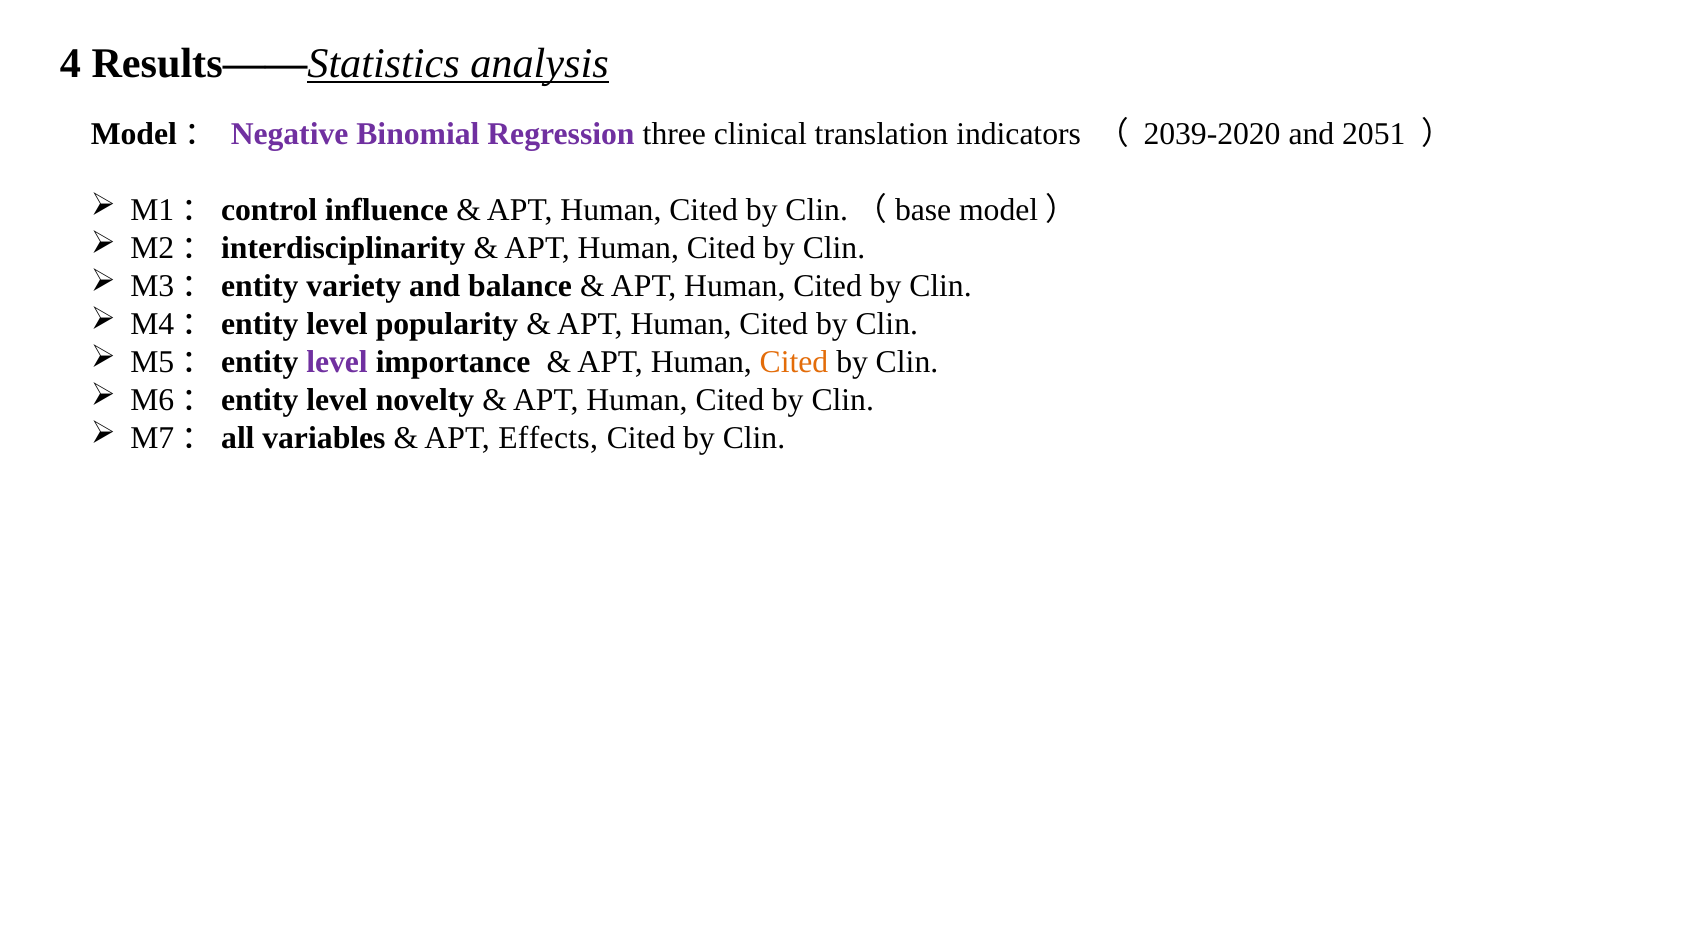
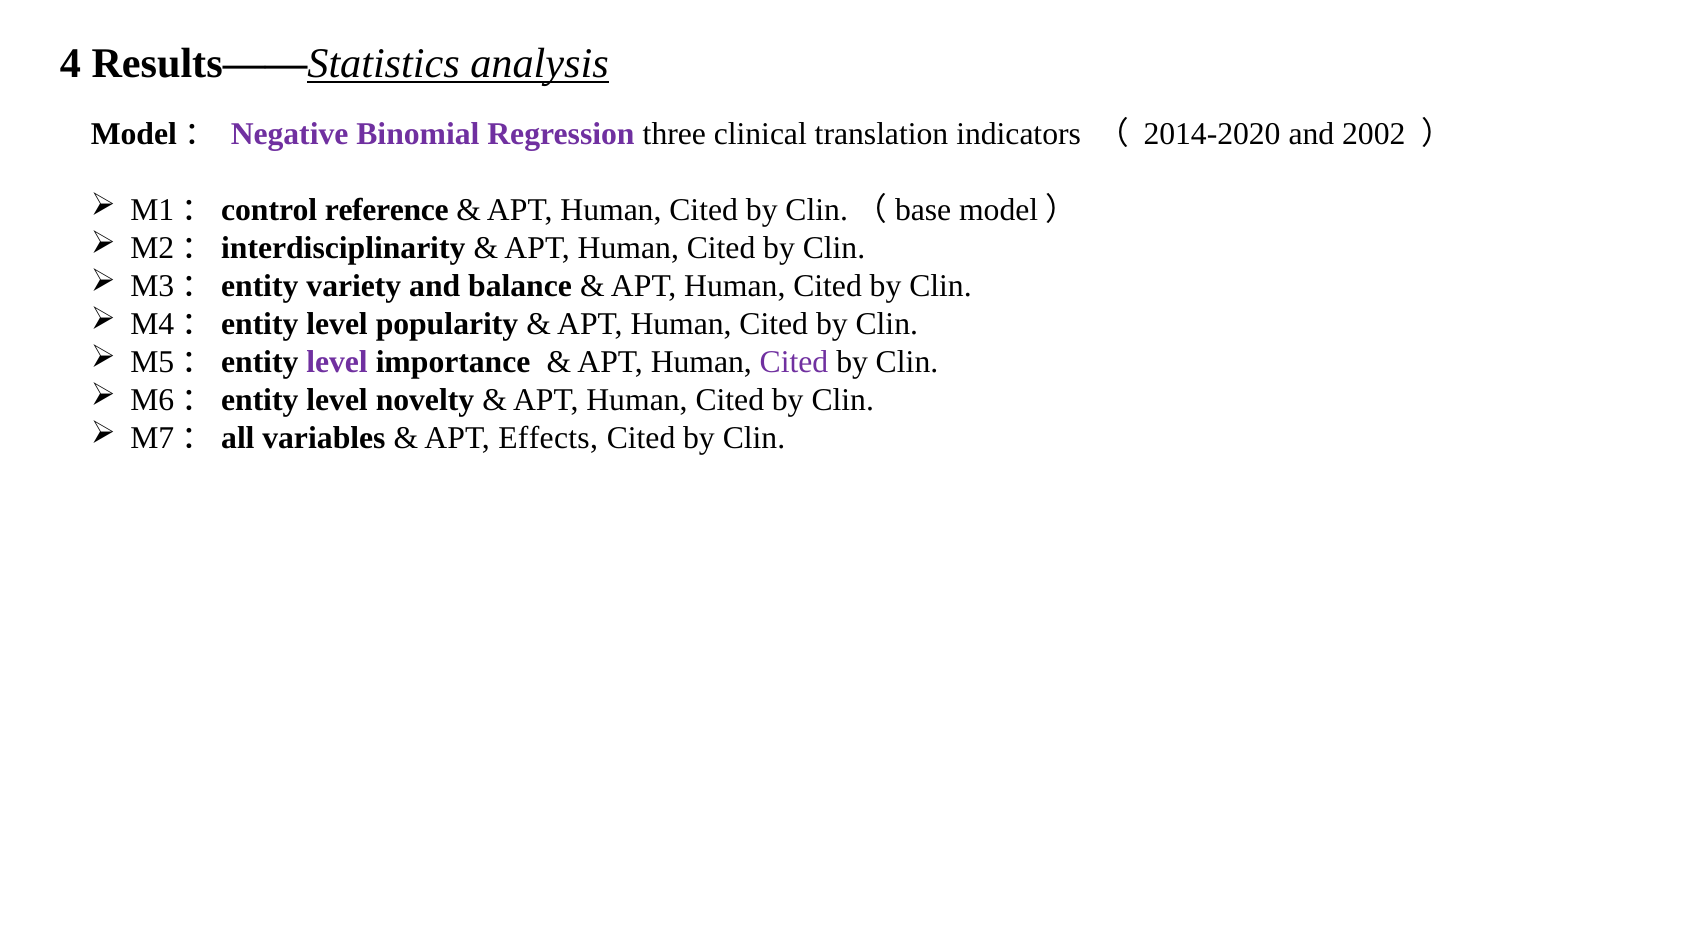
2039-2020: 2039-2020 -> 2014-2020 (1212, 134)
2051: 2051 -> 2002 (1374, 134)
influence: influence -> reference (387, 210)
Cited colour: orange -> purple (794, 362)
